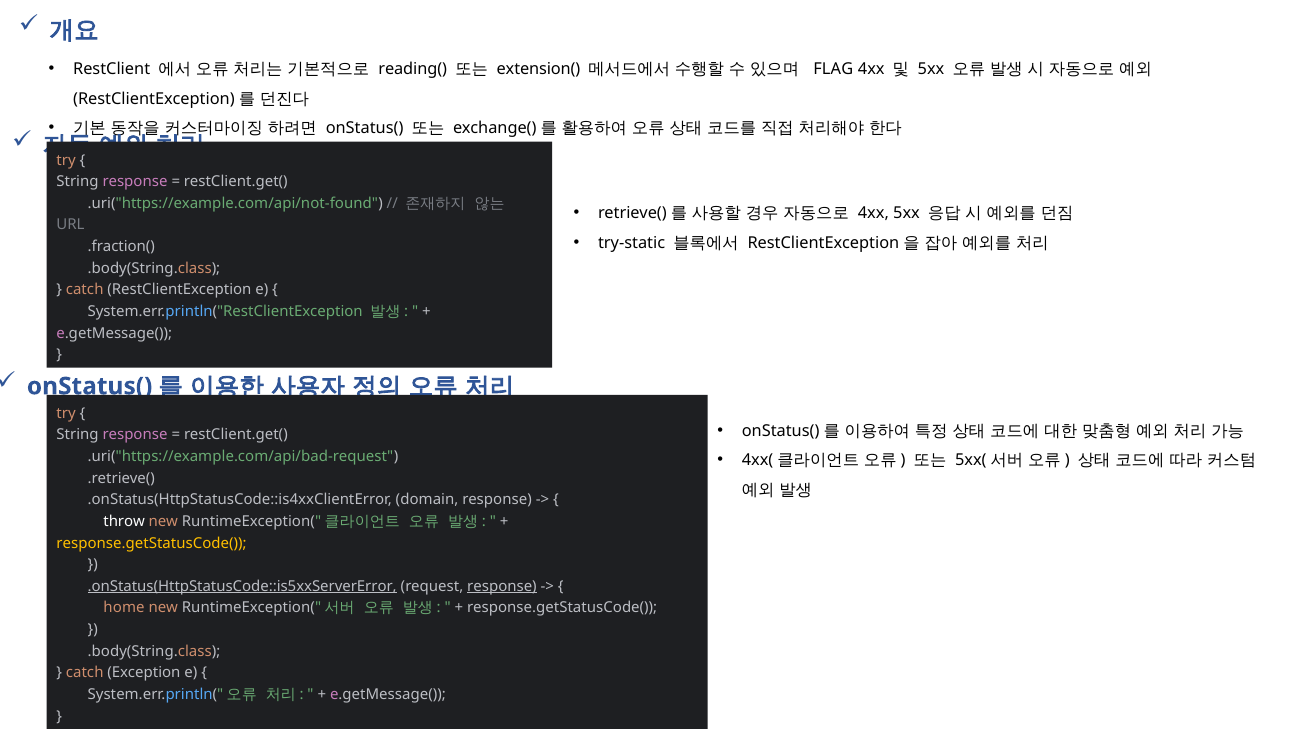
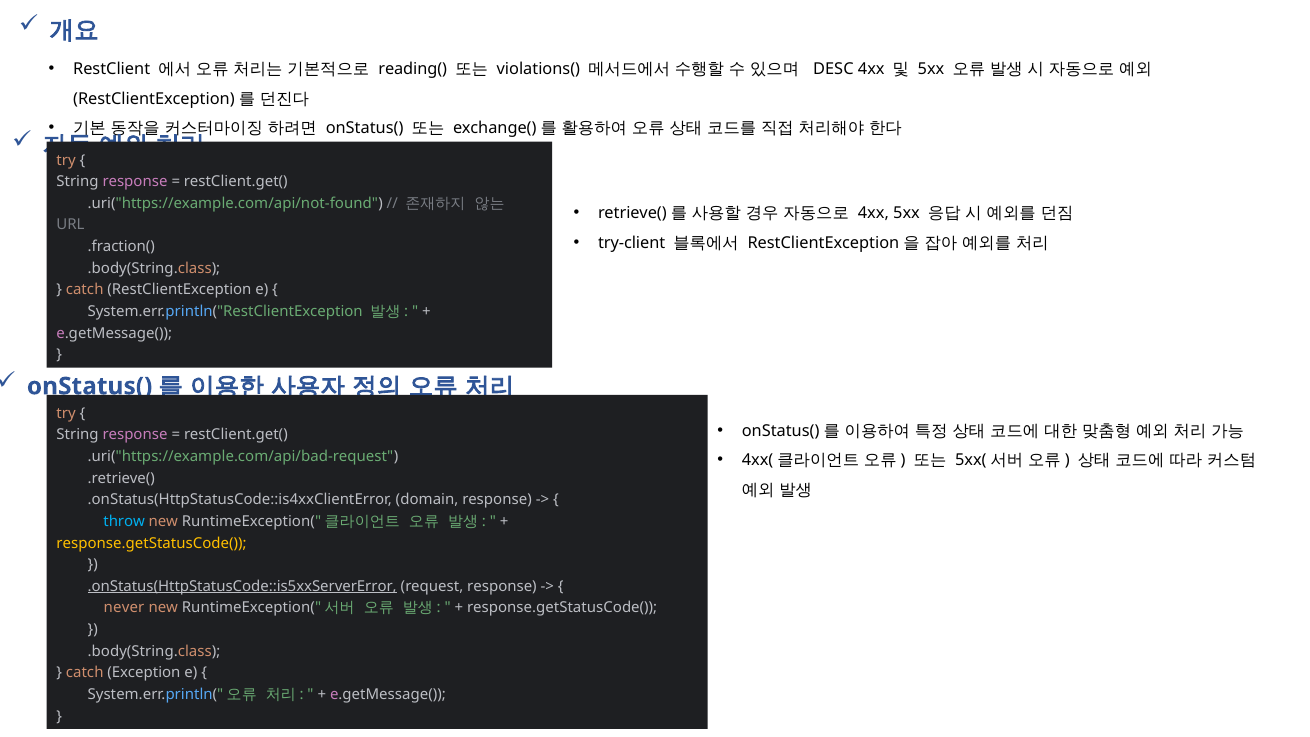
extension(: extension( -> violations( (538, 69)
FLAG: FLAG -> DESC (833, 69)
try-static: try-static -> try-client (632, 243)
throw colour: white -> light blue (124, 521)
response underline: present -> none (502, 586)
home: home -> never (124, 608)
